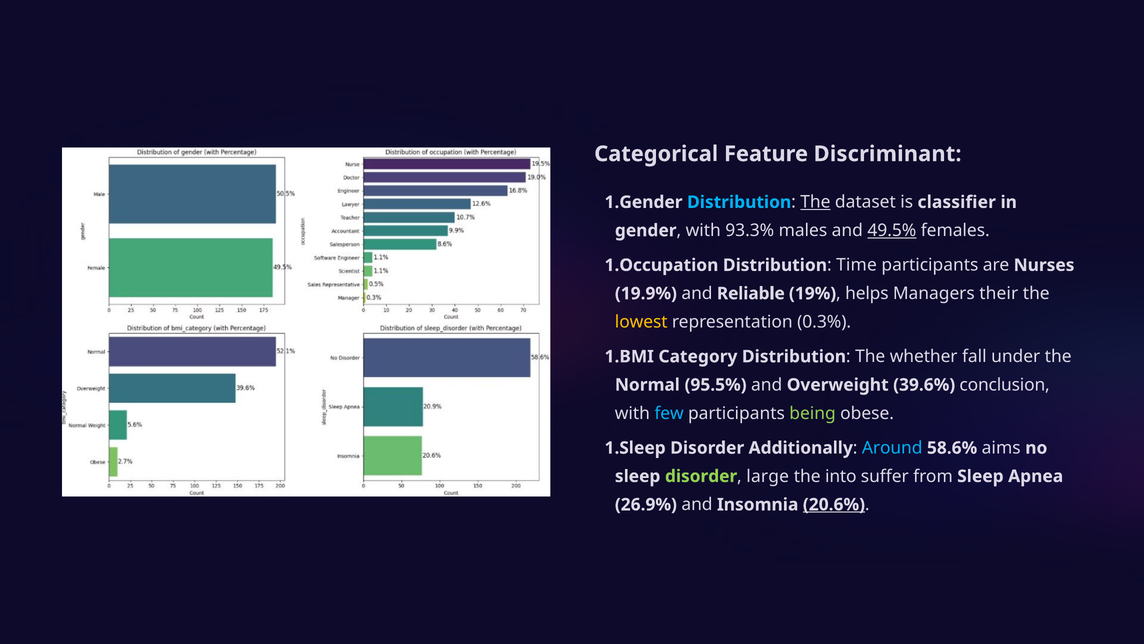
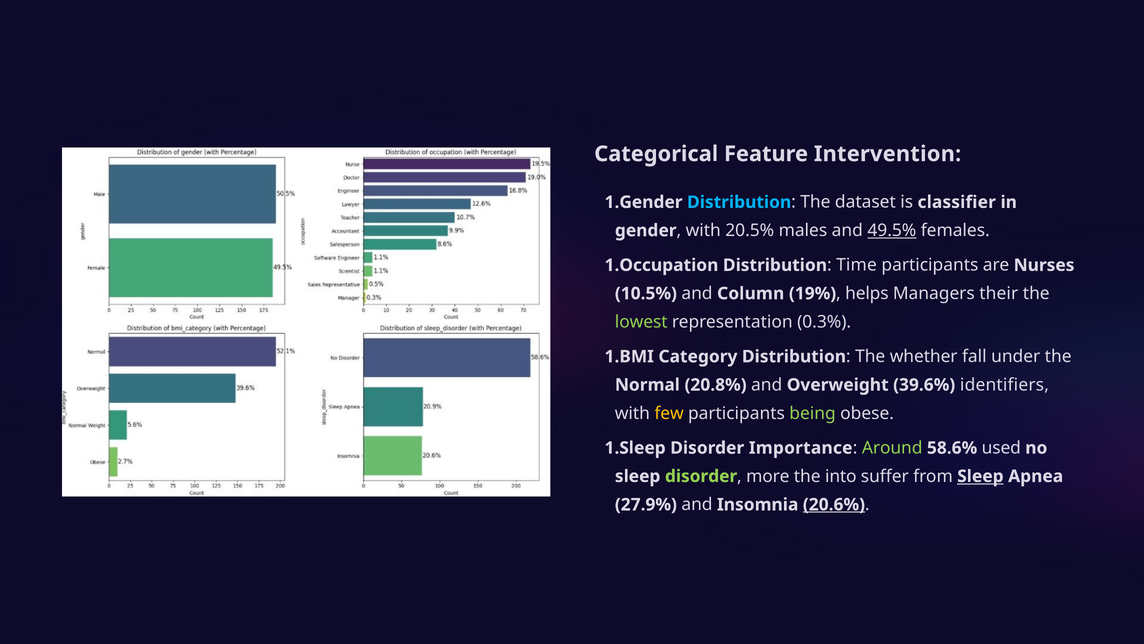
Discriminant: Discriminant -> Intervention (888, 154)
The underline: present -> none (815, 202)
93.3%: 93.3% -> 20.5% (750, 230)
19.9%: 19.9% -> 10.5% (646, 293)
Reliable: Reliable -> Column (751, 293)
lowest colour: yellow -> light green (641, 322)
95.5%: 95.5% -> 20.8% (716, 385)
conclusion: conclusion -> identifiers (1004, 385)
few colour: light blue -> yellow (669, 413)
Additionally: Additionally -> Importance (801, 448)
Around colour: light blue -> light green (892, 448)
aims: aims -> used (1001, 448)
large: large -> more (768, 476)
Sleep underline: none -> present (980, 476)
26.9%: 26.9% -> 27.9% (646, 504)
